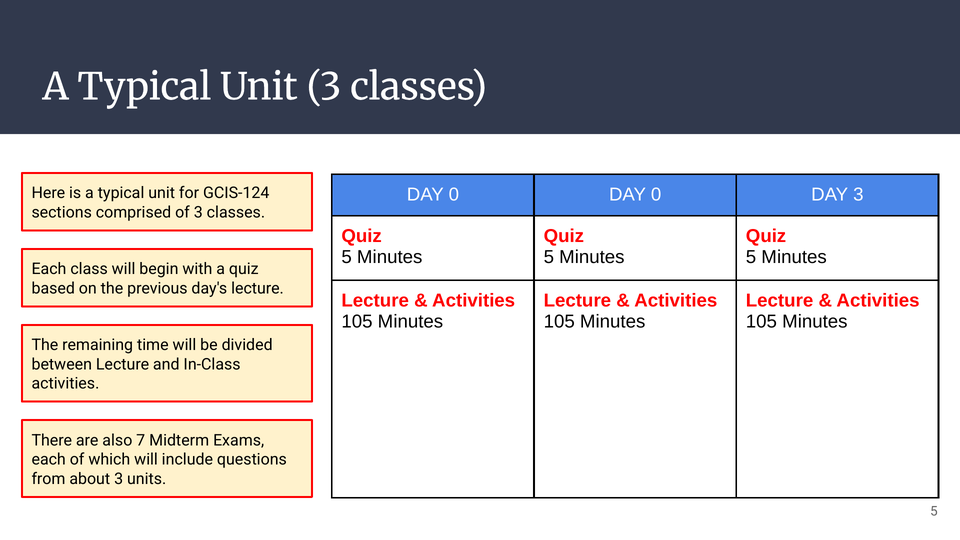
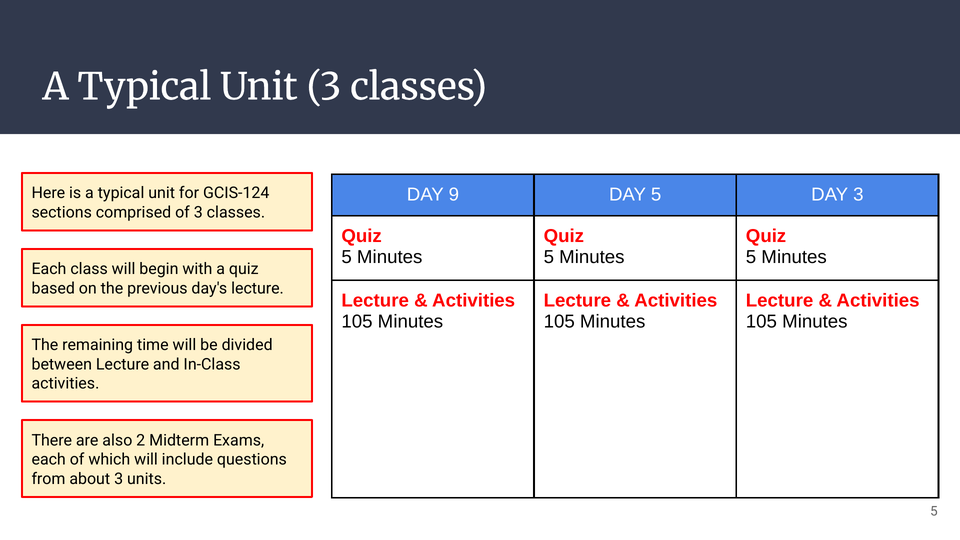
0: 0 -> 9 (454, 195)
0: 0 -> 5 (656, 195)
7: 7 -> 2 (141, 441)
